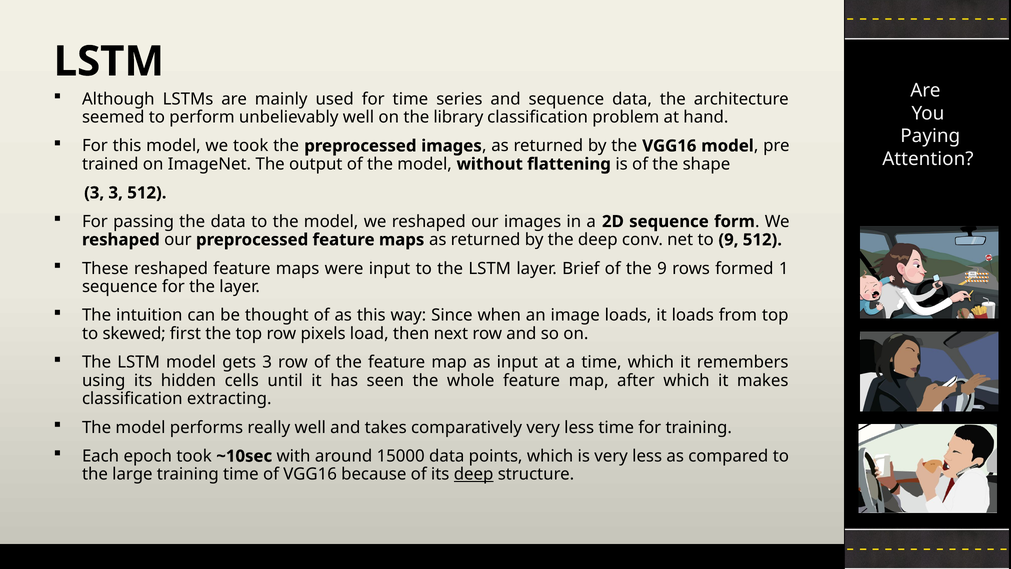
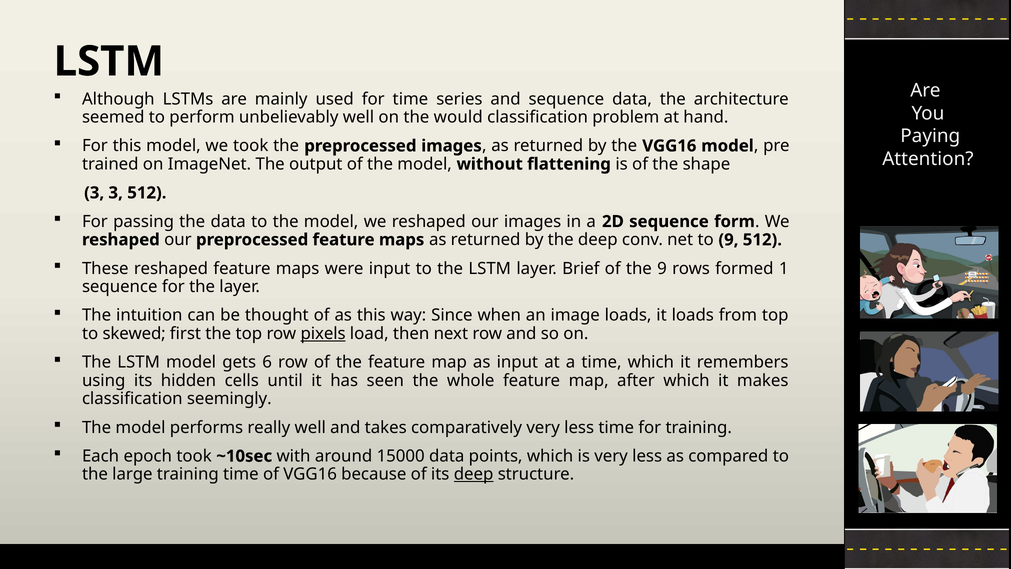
library: library -> would (458, 117)
pixels underline: none -> present (323, 333)
gets 3: 3 -> 6 (267, 362)
extracting: extracting -> seemingly (229, 398)
